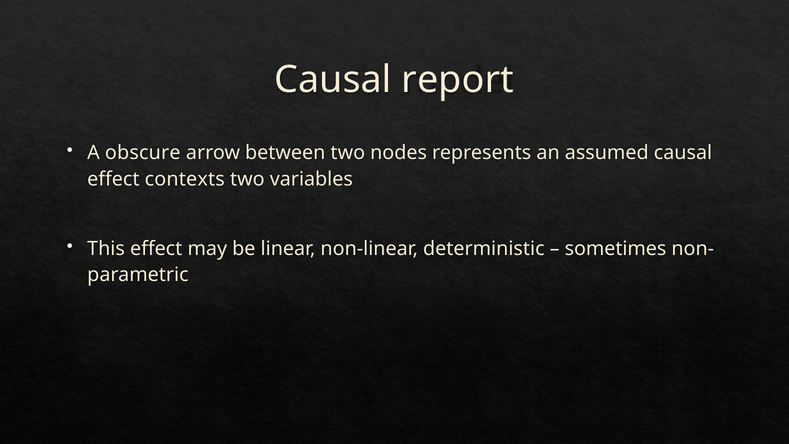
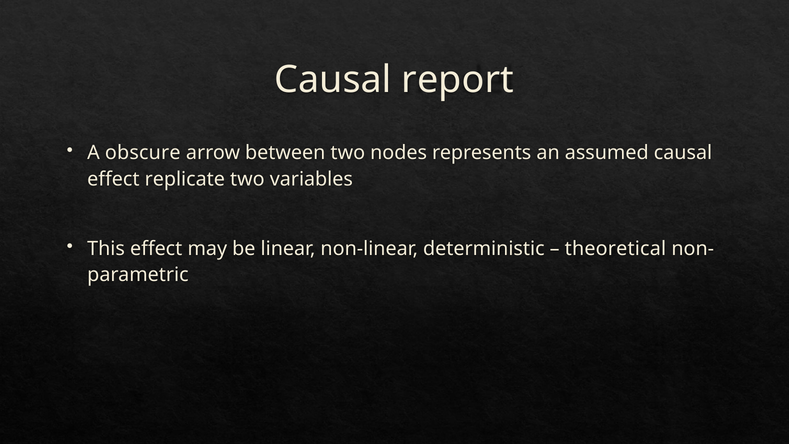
contexts: contexts -> replicate (185, 179)
sometimes: sometimes -> theoretical (615, 249)
